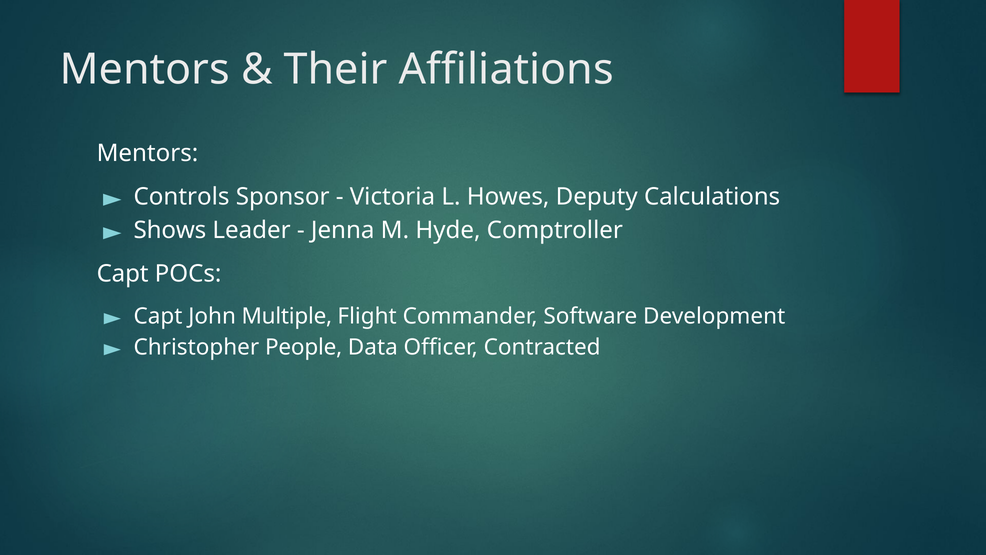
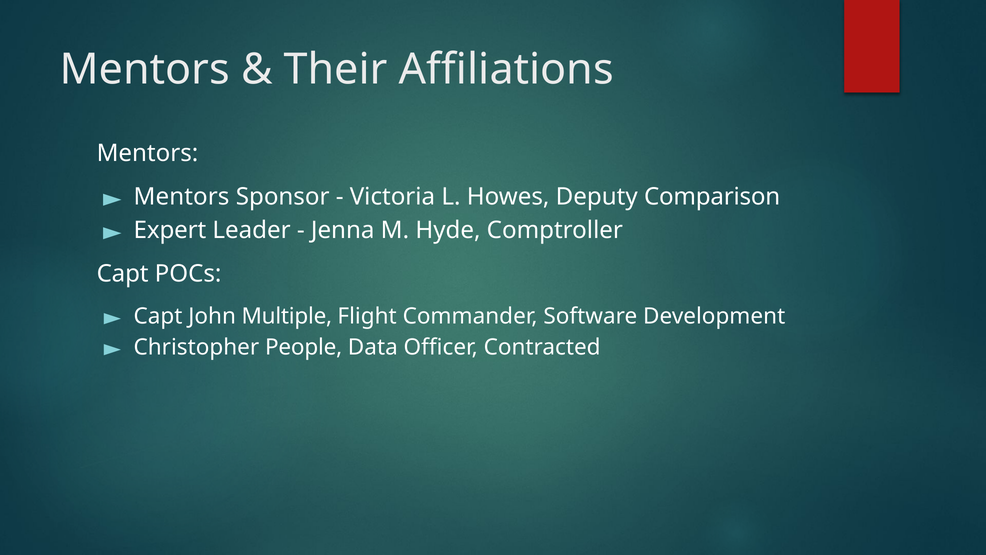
Controls: Controls -> Mentors (181, 197)
Calculations: Calculations -> Comparison (712, 197)
Shows: Shows -> Expert (170, 230)
